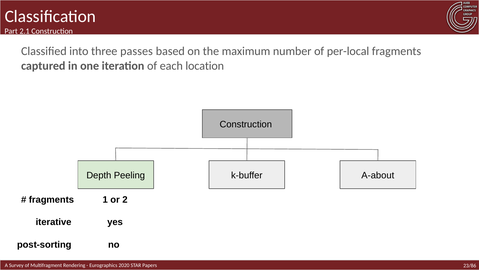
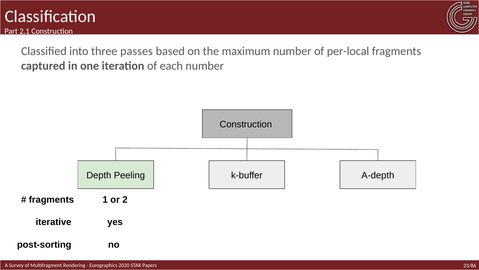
each location: location -> number (205, 66)
A-about: A-about -> A-depth (378, 175)
